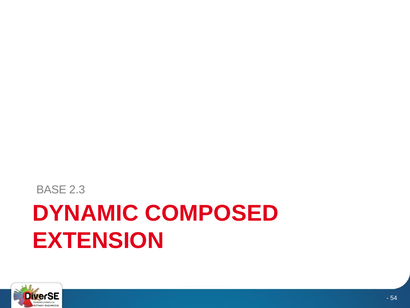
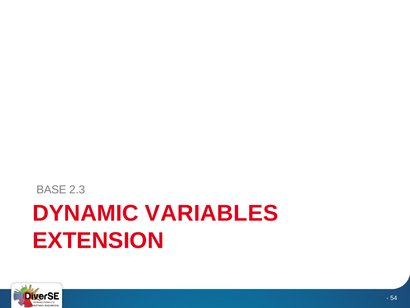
COMPOSED: COMPOSED -> VARIABLES (212, 213)
